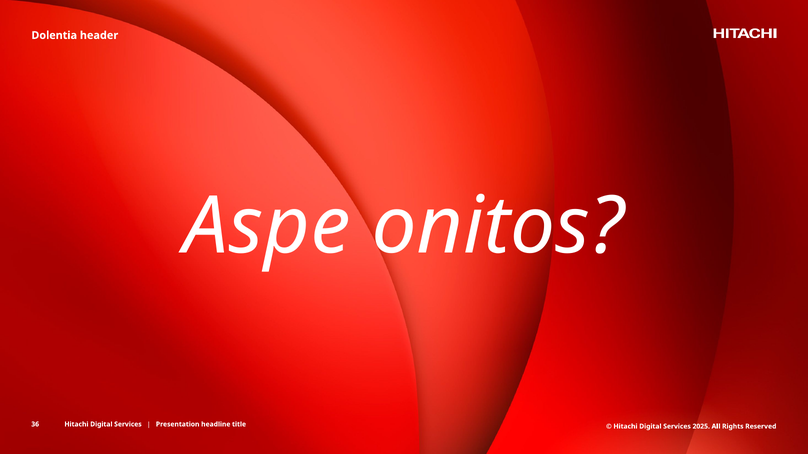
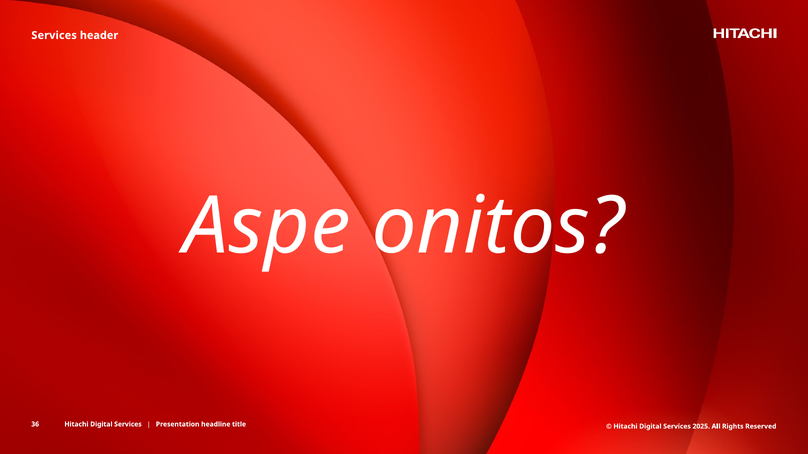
Dolentia: Dolentia -> Services (54, 35)
